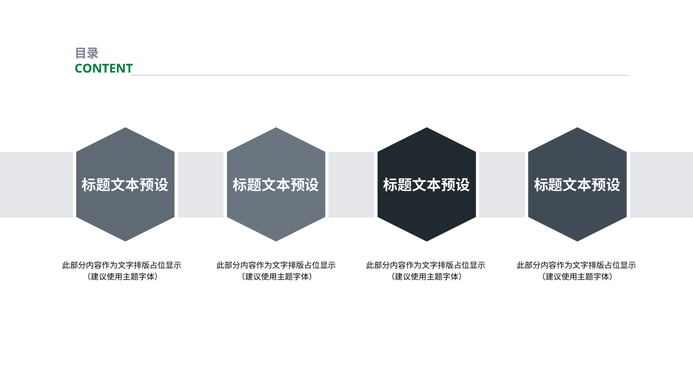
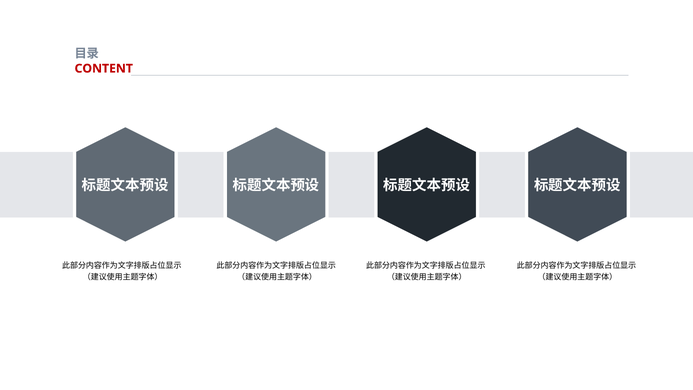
CONTENT colour: green -> red (104, 69)
